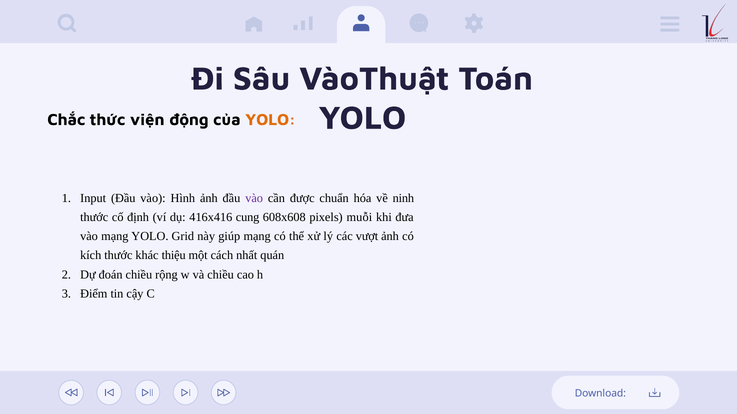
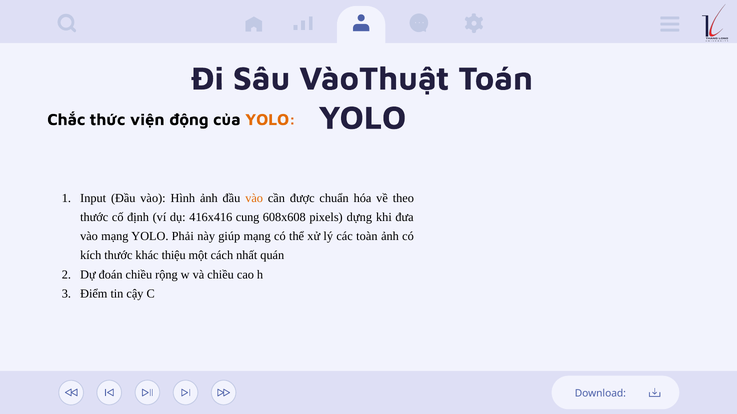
vào colour: purple -> orange (254, 198)
ninh: ninh -> theo (403, 198)
muỗi: muỗi -> dựng (359, 217)
Grid: Grid -> Phải (183, 237)
vượt: vượt -> toàn (367, 237)
